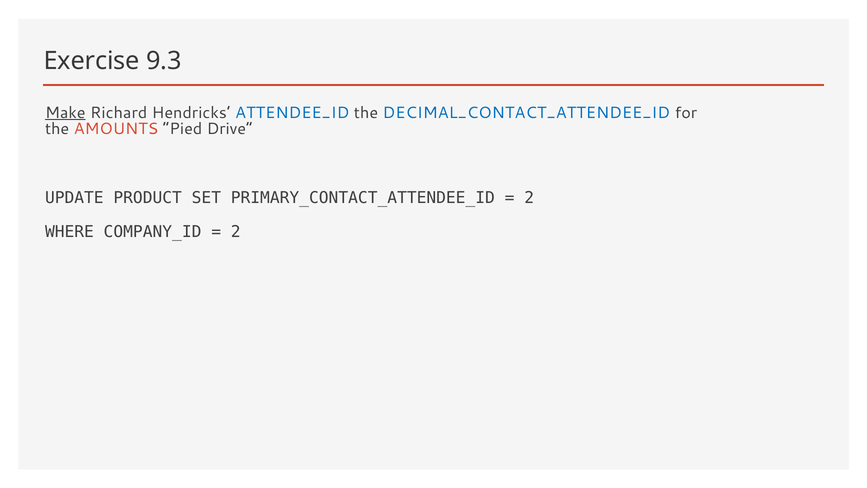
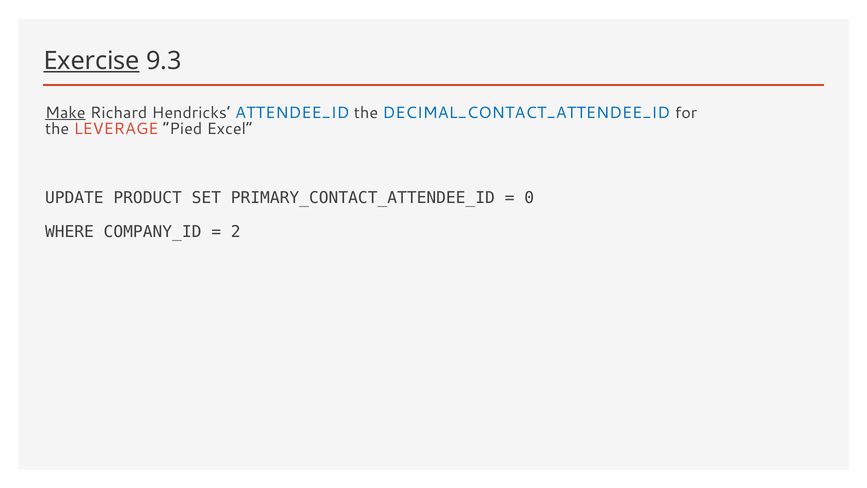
Exercise underline: none -> present (92, 61)
AMOUNTS: AMOUNTS -> LEVERAGE (116, 129)
Drive: Drive -> Excel (230, 129)
2: 2 -> 0 (529, 198)
